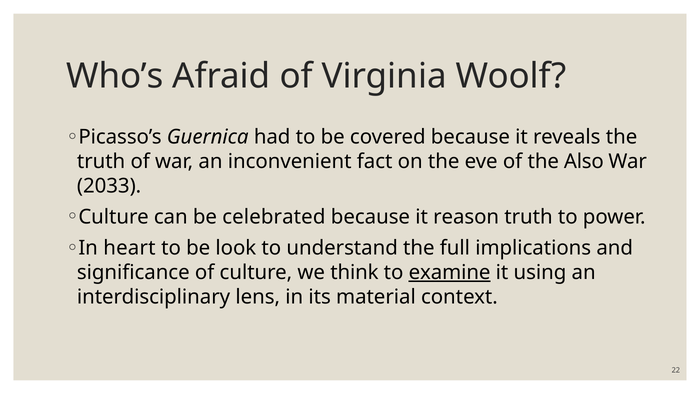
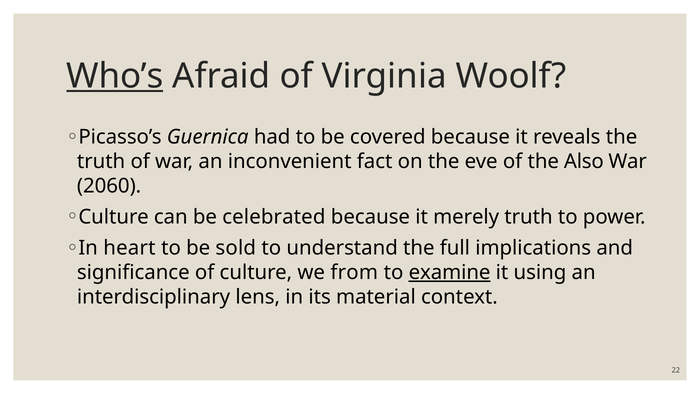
Who’s underline: none -> present (115, 76)
2033: 2033 -> 2060 (109, 186)
reason: reason -> merely (466, 217)
look: look -> sold (236, 248)
think: think -> from (354, 272)
